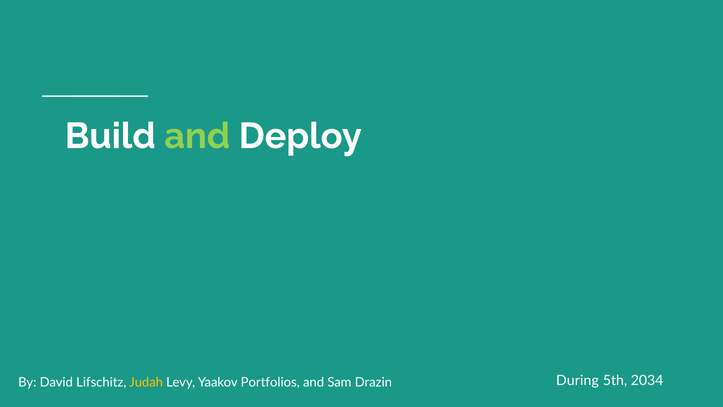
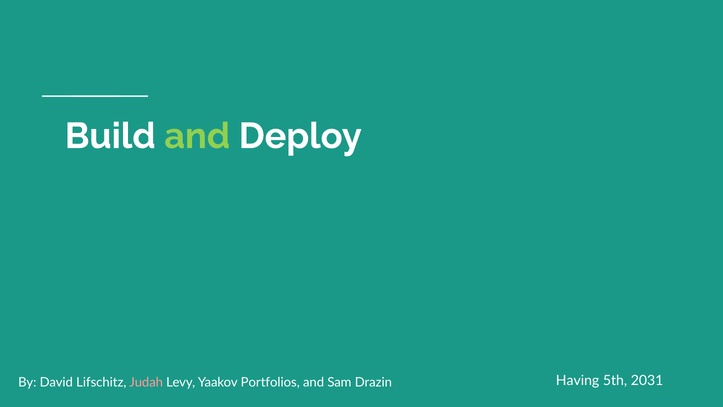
Judah colour: yellow -> pink (146, 382)
During: During -> Having (578, 381)
2034: 2034 -> 2031 (647, 381)
